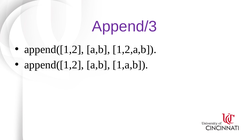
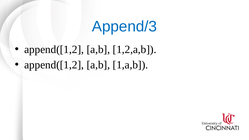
Append/3 colour: purple -> blue (124, 26)
